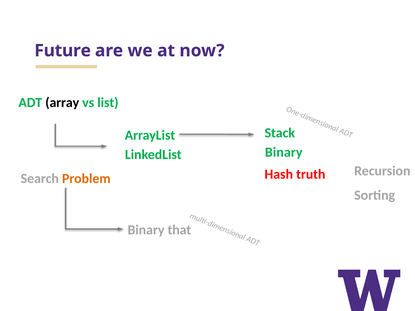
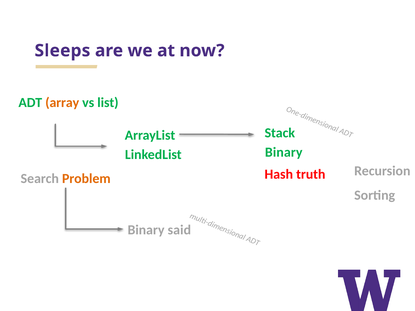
Future: Future -> Sleeps (62, 51)
array colour: black -> orange (62, 103)
that: that -> said (179, 230)
